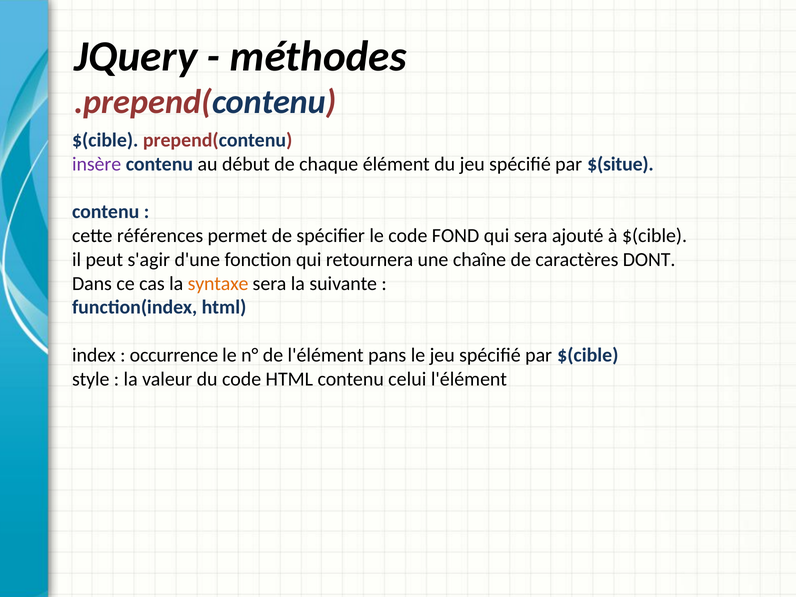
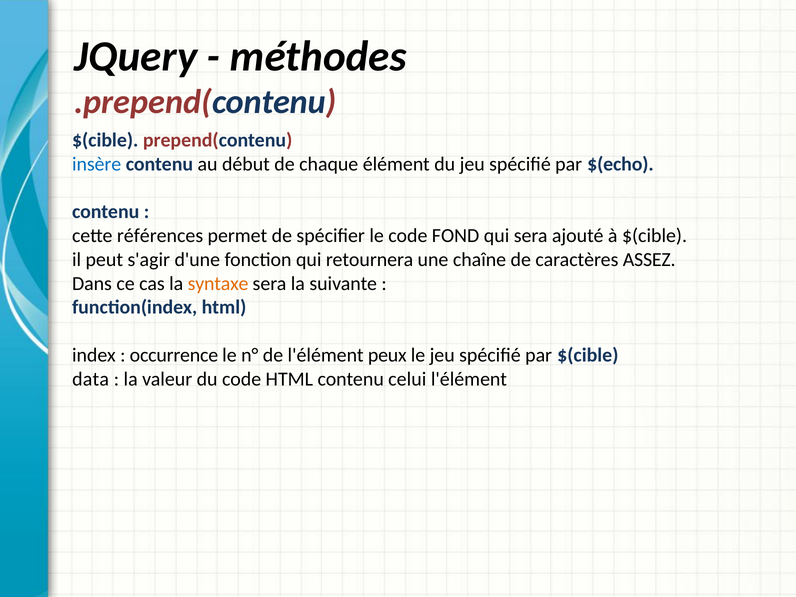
insère colour: purple -> blue (97, 164)
$(situe: $(situe -> $(echo (620, 164)
DONT: DONT -> ASSEZ (649, 260)
pans: pans -> peux (387, 355)
style: style -> data (91, 379)
